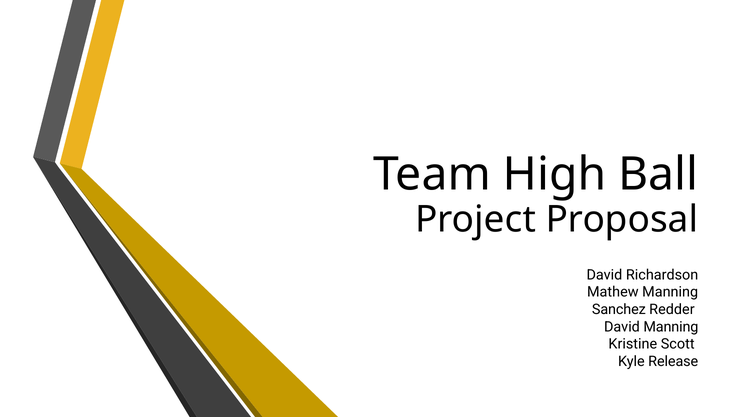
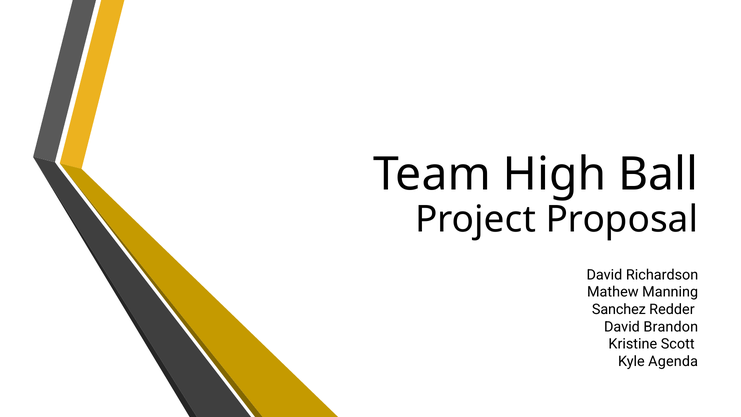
David Manning: Manning -> Brandon (671, 327)
Release: Release -> Agenda (673, 361)
